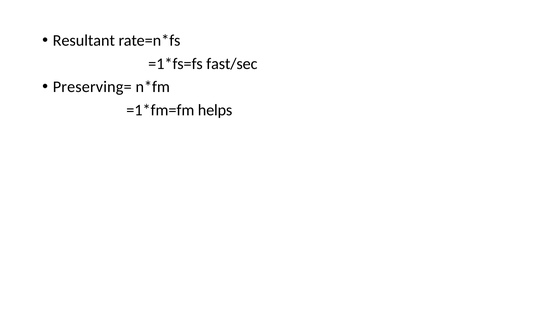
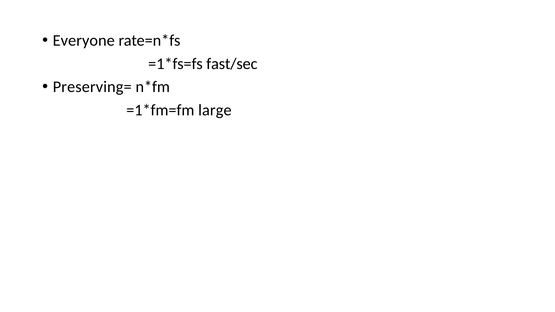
Resultant: Resultant -> Everyone (84, 40)
helps: helps -> large (215, 110)
